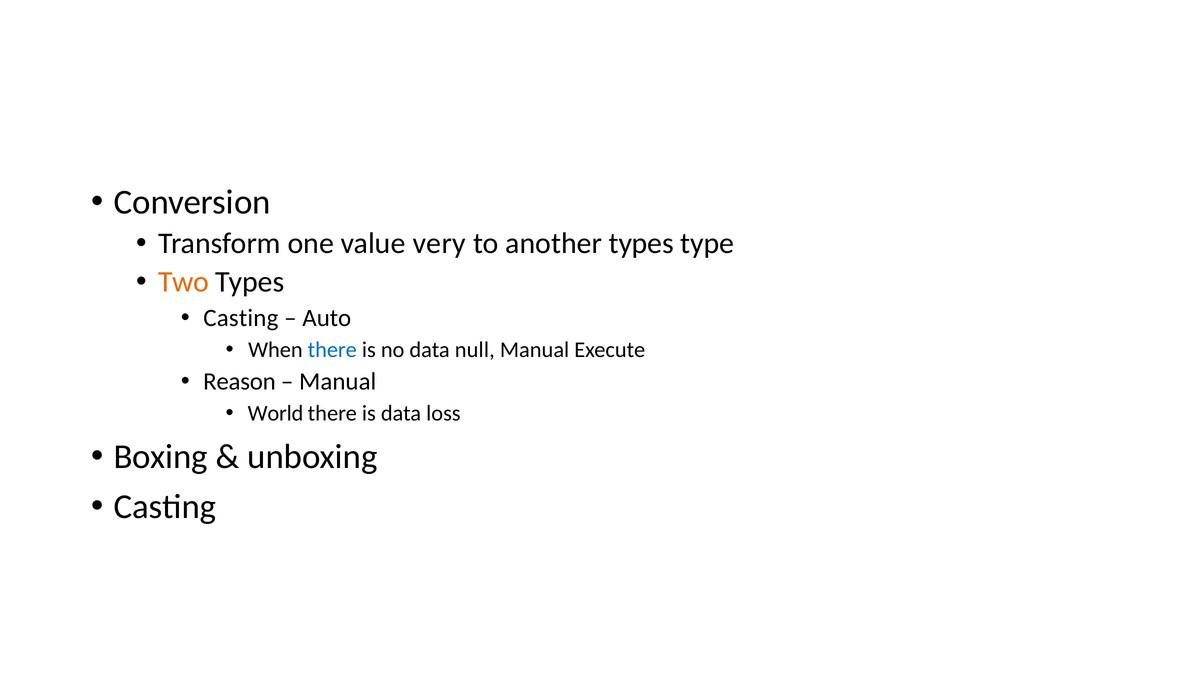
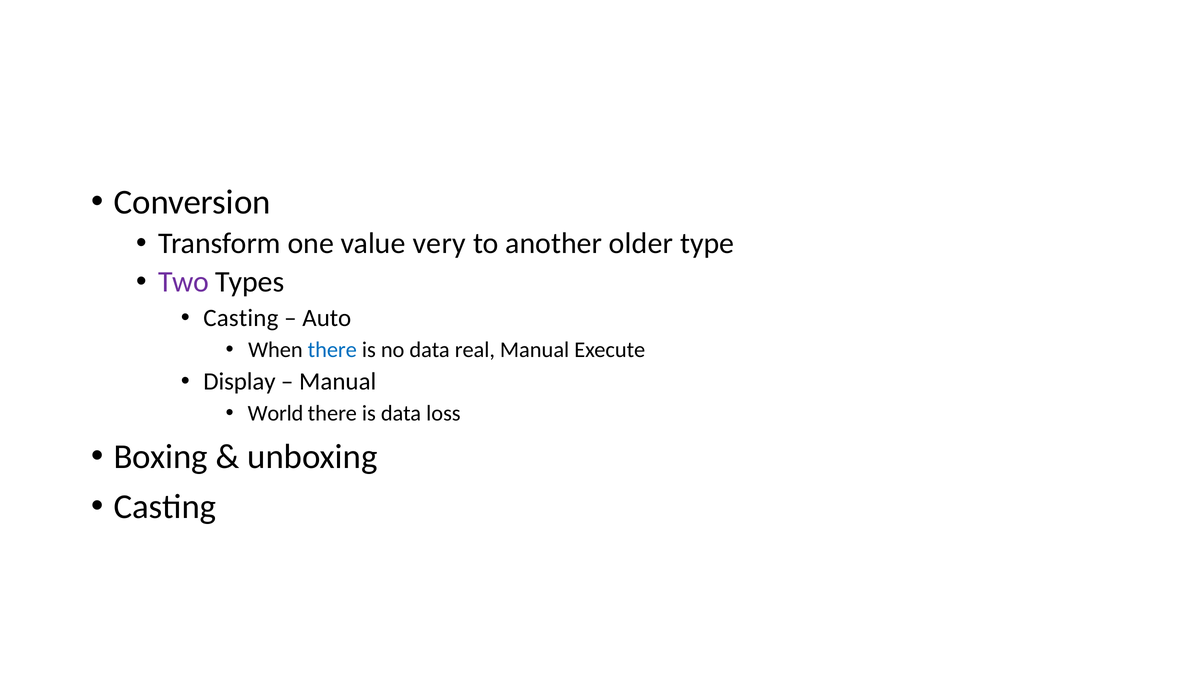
another types: types -> older (641, 243)
Two colour: orange -> purple (184, 282)
null: null -> real (475, 350)
Reason: Reason -> Display (239, 381)
